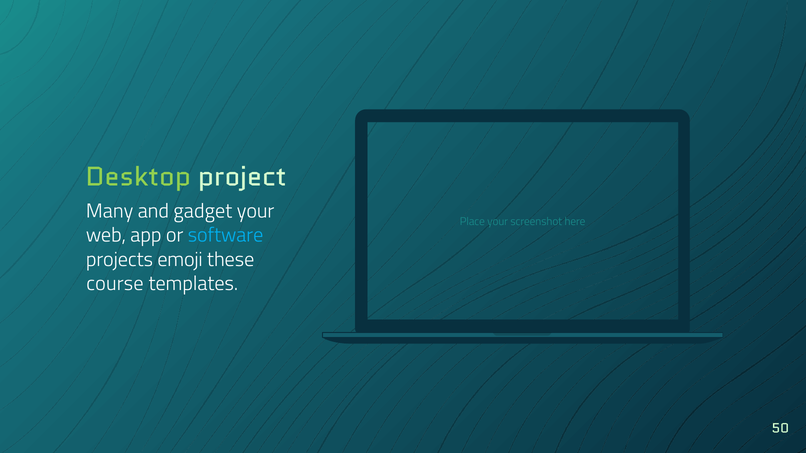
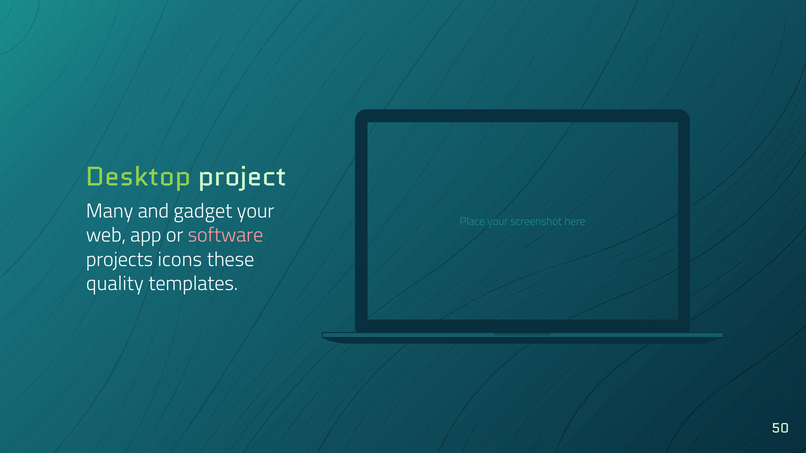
software colour: light blue -> pink (226, 235)
emoji: emoji -> icons (180, 260)
course: course -> quality (115, 284)
